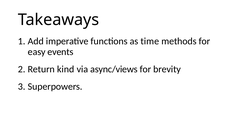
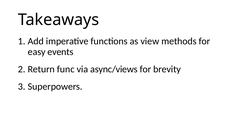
time: time -> view (150, 41)
kind: kind -> func (66, 69)
